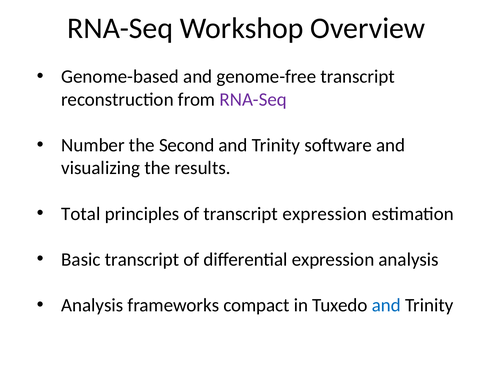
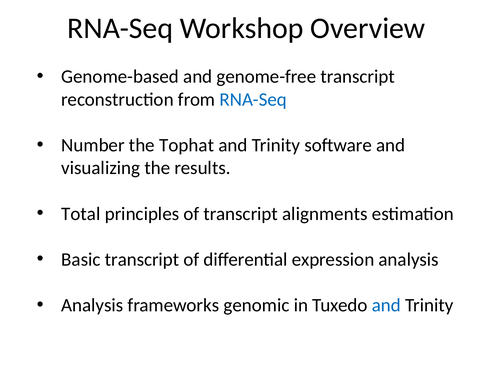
RNA-Seq colour: purple -> blue (253, 99)
Second: Second -> Tophat (187, 145)
transcript expression: expression -> alignments (325, 214)
compact: compact -> genomic (256, 305)
